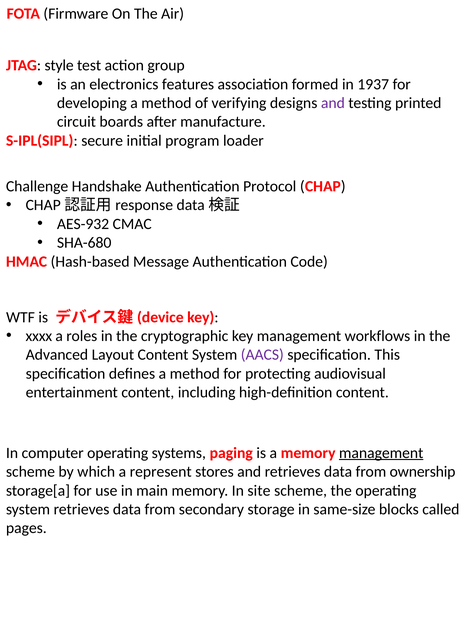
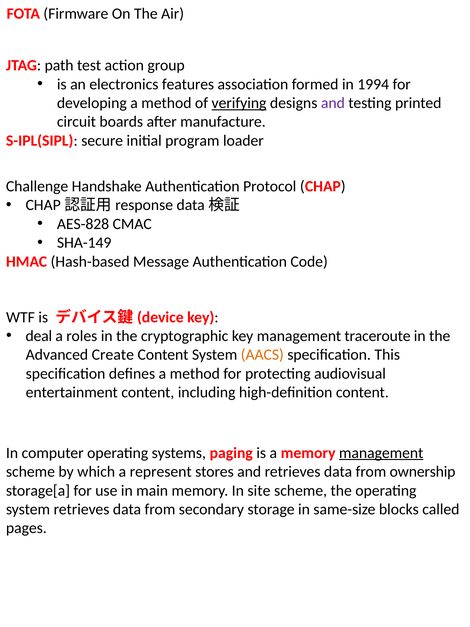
style: style -> path (59, 65)
1937: 1937 -> 1994 (373, 84)
verifying underline: none -> present (239, 103)
AES-932: AES-932 -> AES-828 (83, 224)
SHA-680: SHA-680 -> SHA-149 (84, 243)
xxxx: xxxx -> deal (39, 336)
workflows: workflows -> traceroute (378, 336)
Layout: Layout -> Create (113, 355)
AACS colour: purple -> orange (262, 355)
